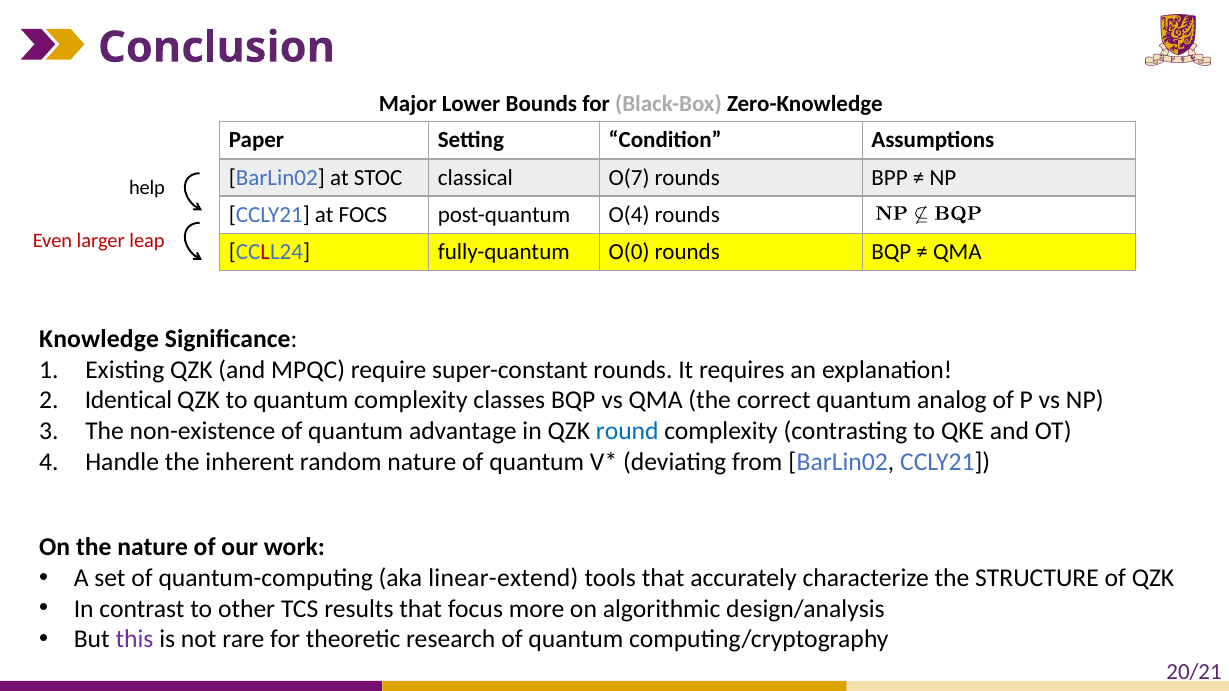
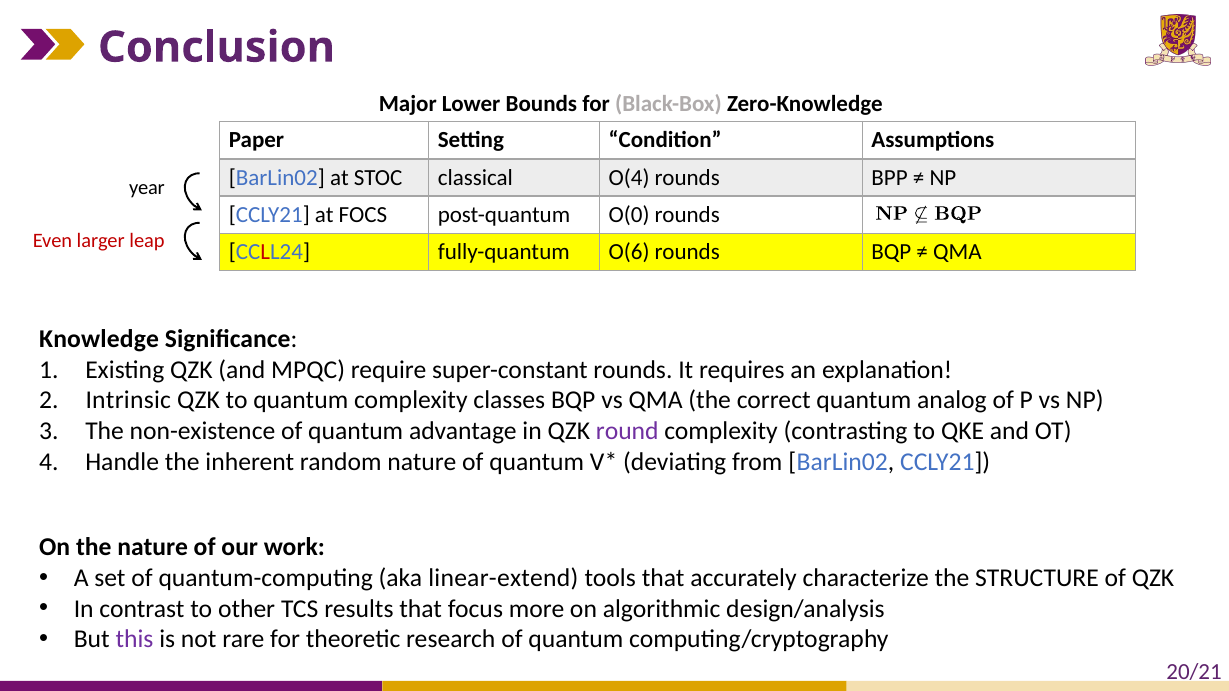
O(7: O(7 -> O(4 (629, 178)
help: help -> year (147, 188)
O(4: O(4 -> O(0 (629, 215)
O(0: O(0 -> O(6 (629, 252)
Identical: Identical -> Intrinsic (128, 400)
round colour: blue -> purple (627, 431)
